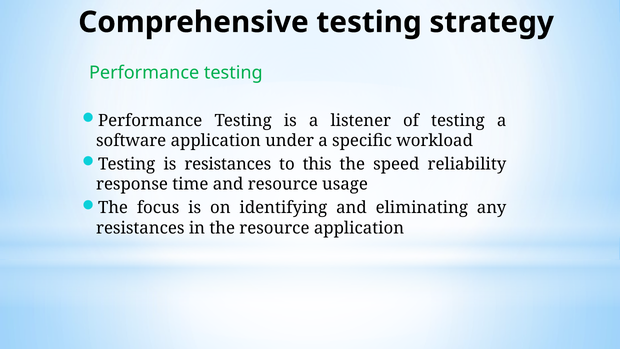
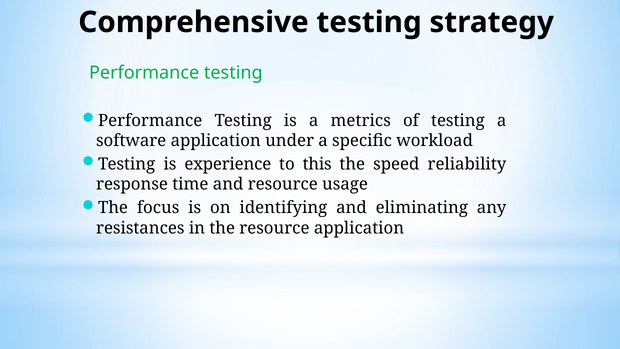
listener: listener -> metrics (361, 121)
is resistances: resistances -> experience (228, 164)
